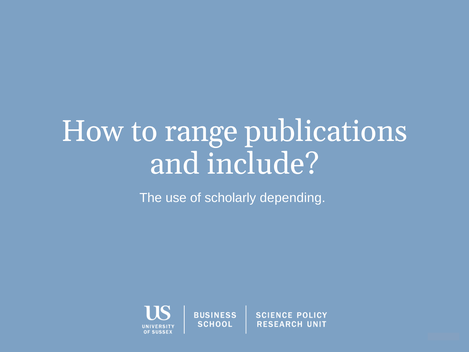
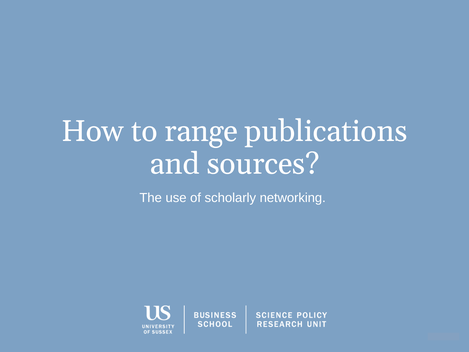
include: include -> sources (263, 164)
depending: depending -> networking (293, 198)
